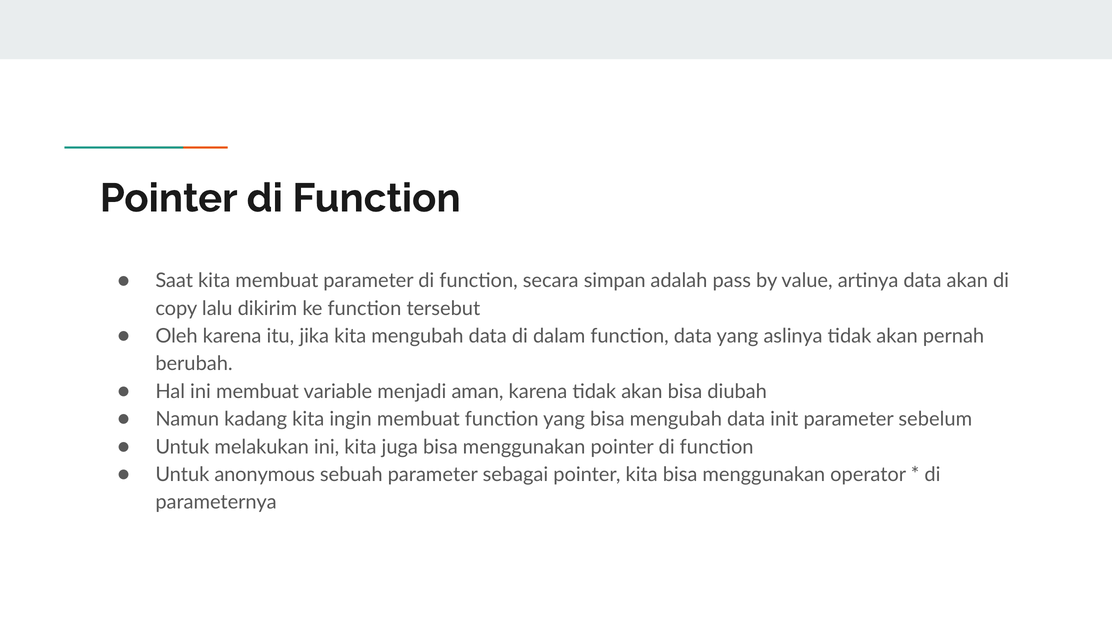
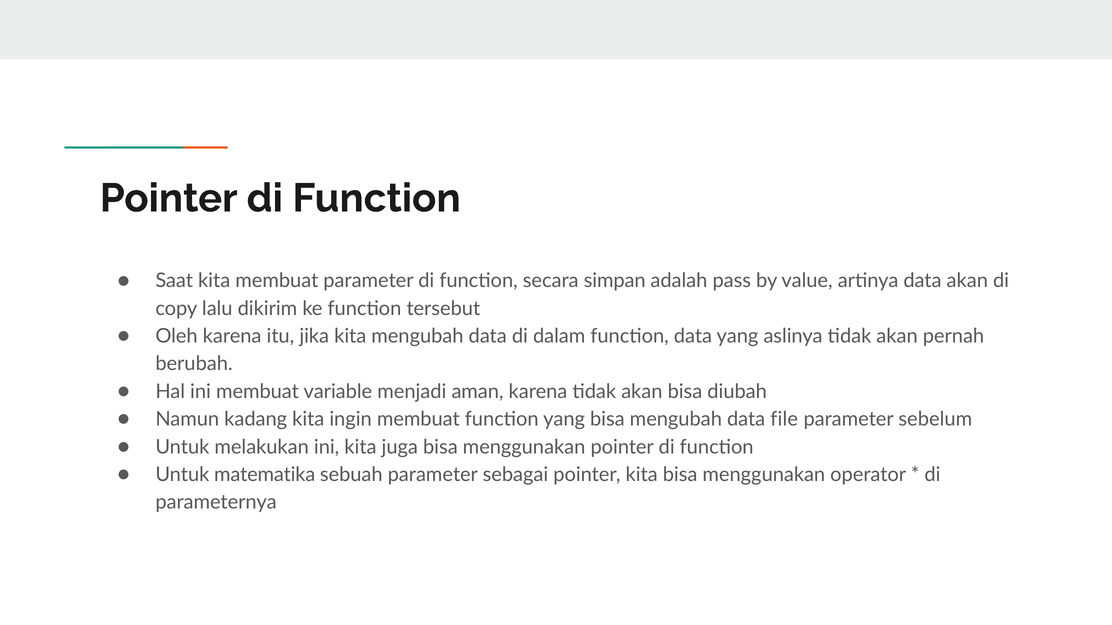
init: init -> file (784, 420)
anonymous: anonymous -> matematika (265, 475)
